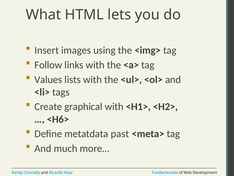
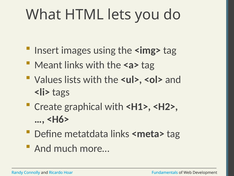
Follow: Follow -> Meant (48, 65)
metatdata past: past -> links (120, 133)
